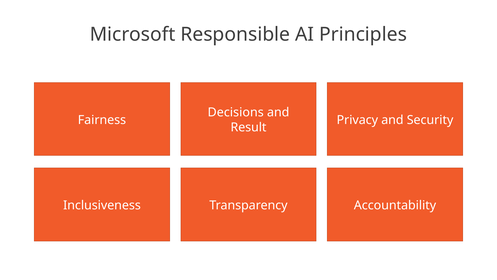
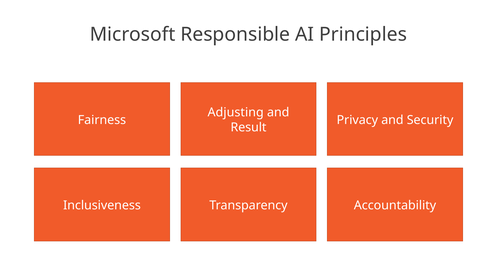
Decisions: Decisions -> Adjusting (236, 112)
